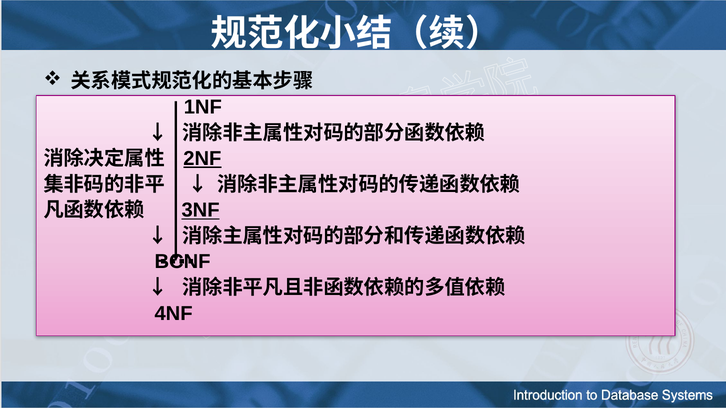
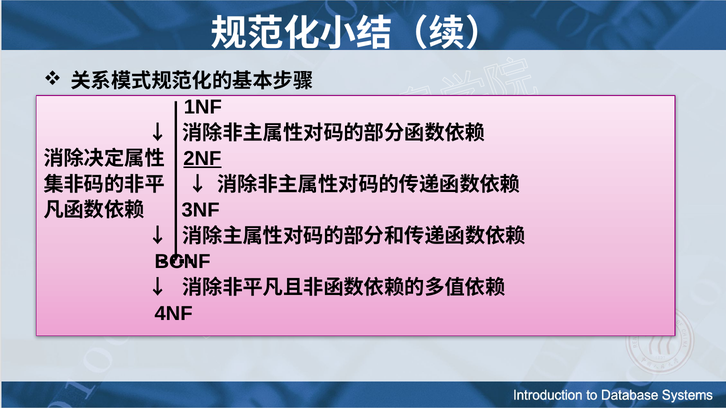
3NF underline: present -> none (201, 210)
